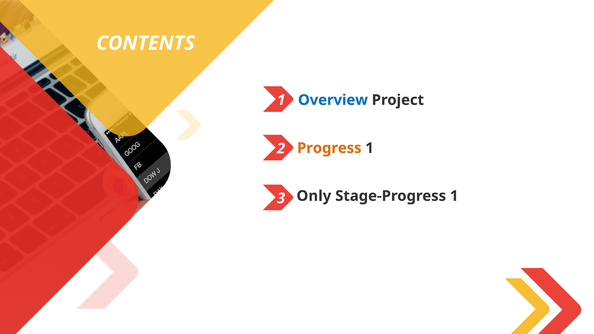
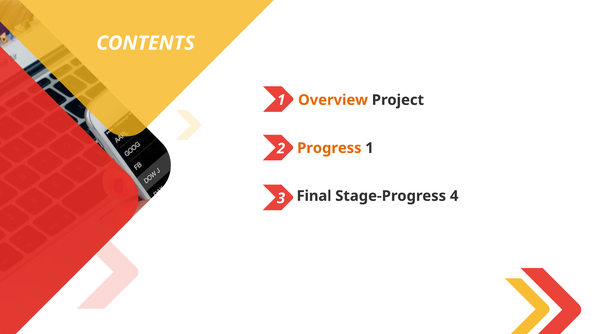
Overview colour: blue -> orange (333, 100)
Only: Only -> Final (314, 196)
Stage-Progress 1: 1 -> 4 (454, 196)
